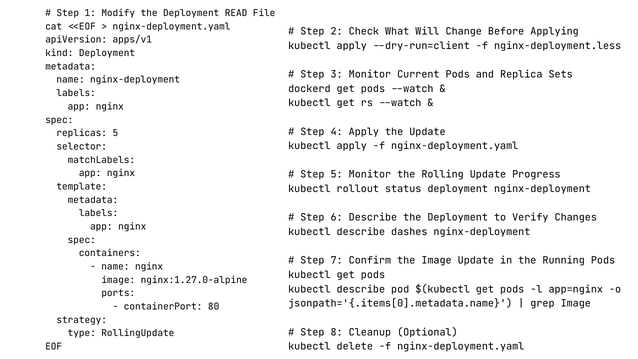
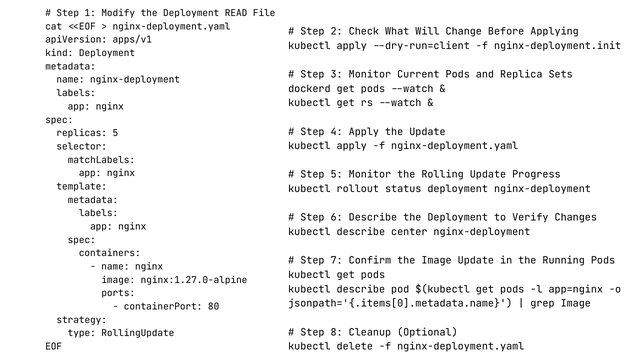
nginx-deployment.less: nginx-deployment.less -> nginx-deployment.init (558, 46)
dashes: dashes -> center (409, 232)
